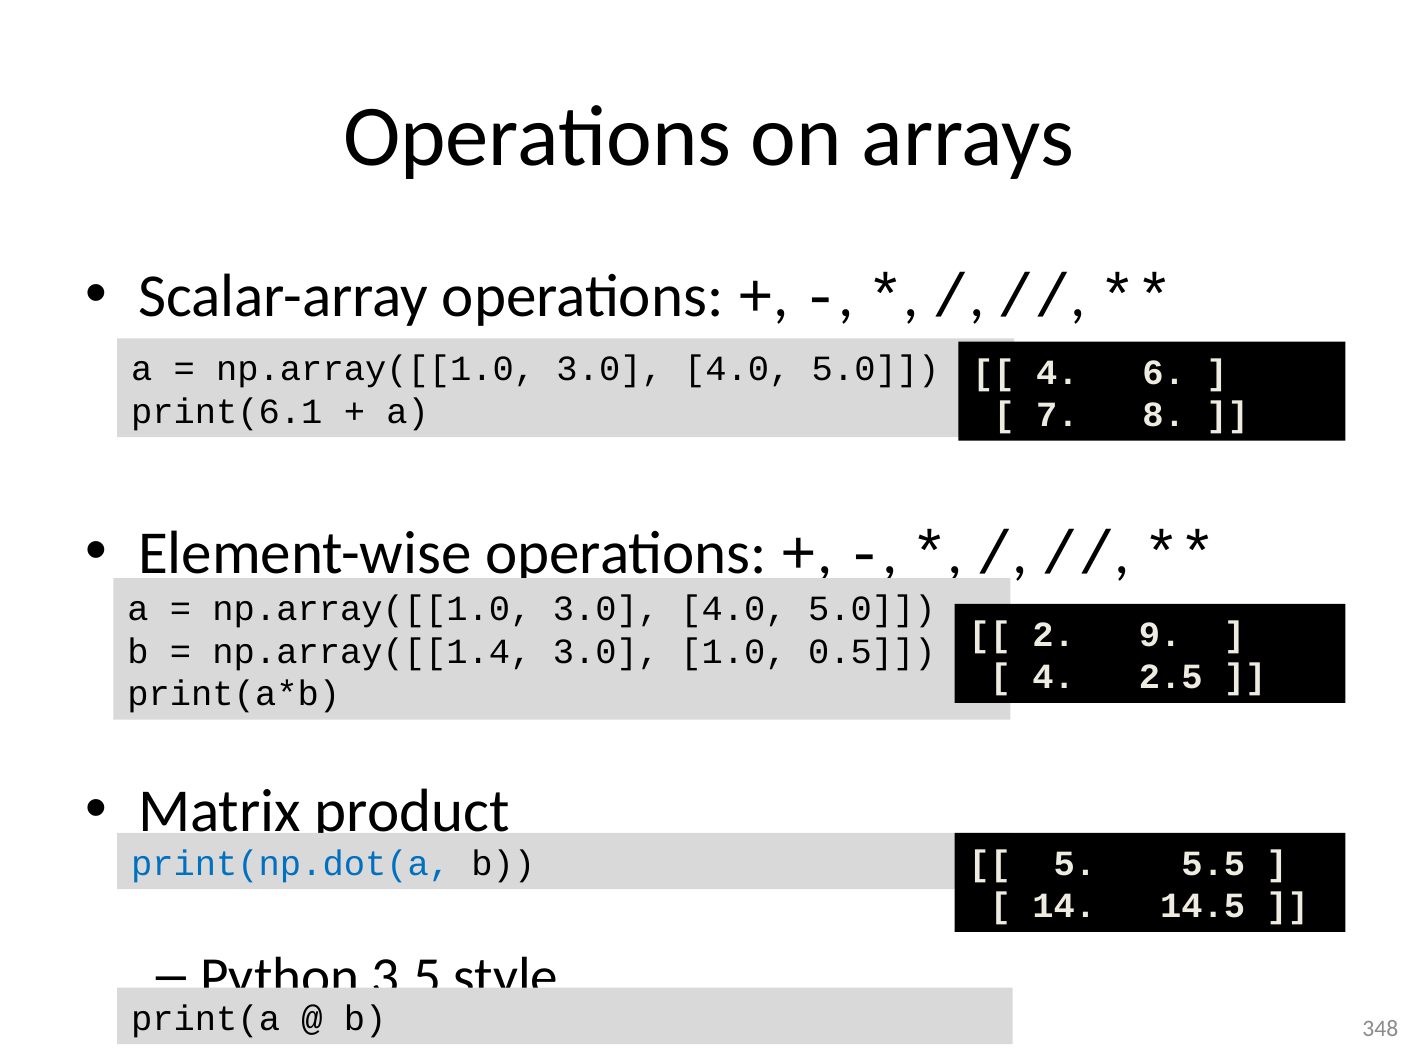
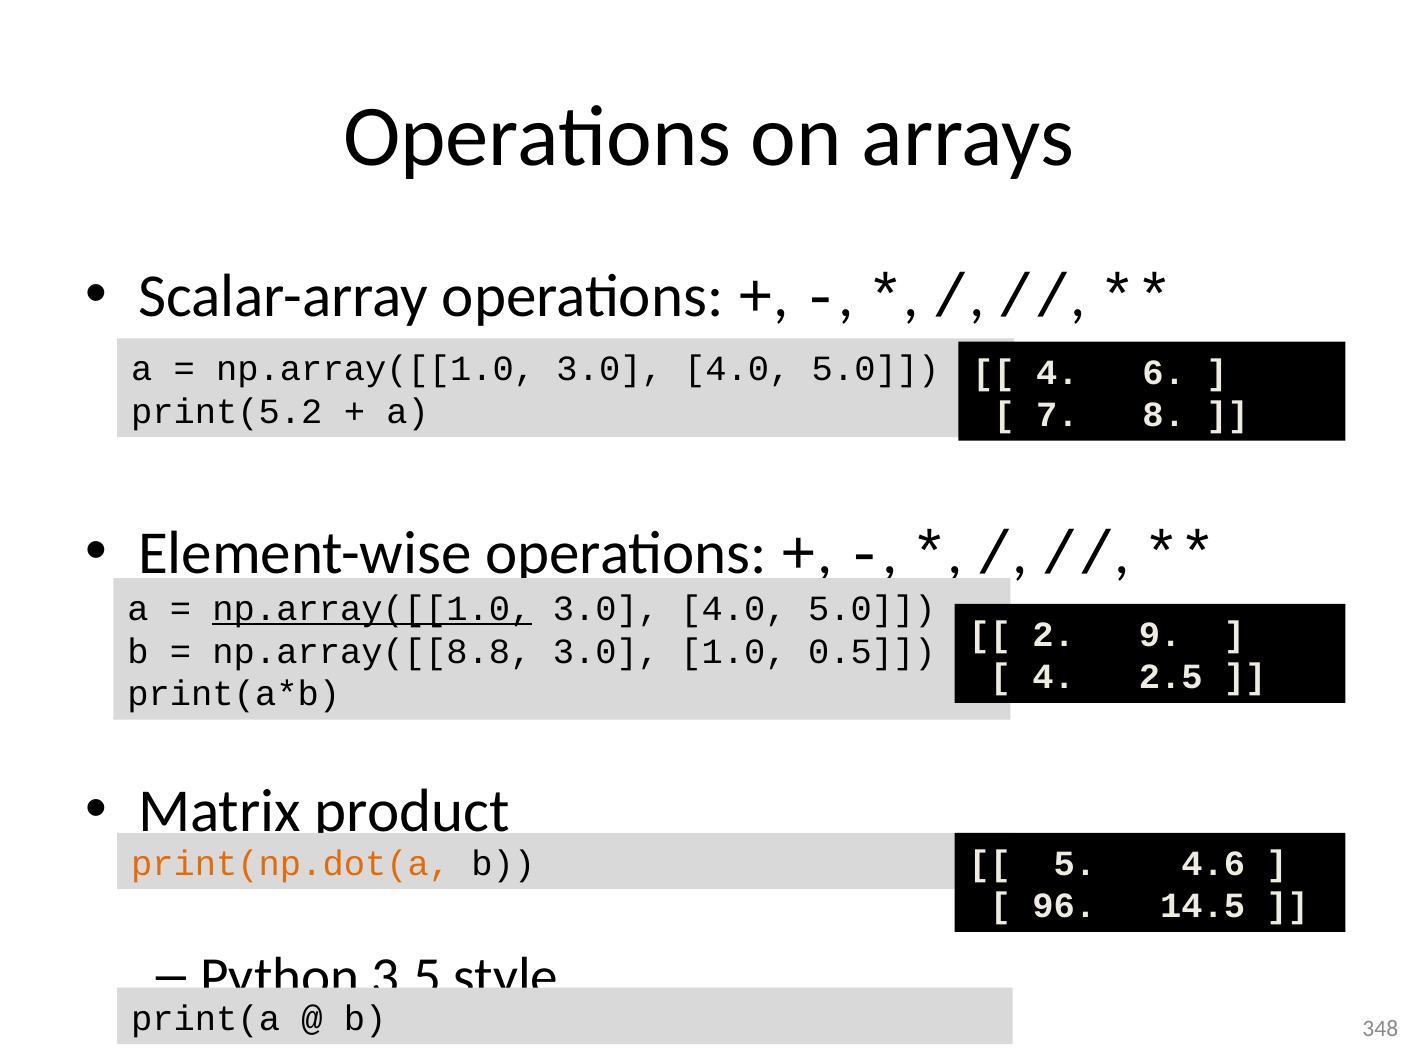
print(6.1: print(6.1 -> print(5.2 (227, 412)
np.array([[1.0 underline: none -> present (372, 609)
np.array([[1.4: np.array([[1.4 -> np.array([[8.8 (372, 652)
print(np.dot(a colour: blue -> orange (291, 864)
5.5: 5.5 -> 4.6 (1213, 864)
14: 14 -> 96 (1064, 906)
